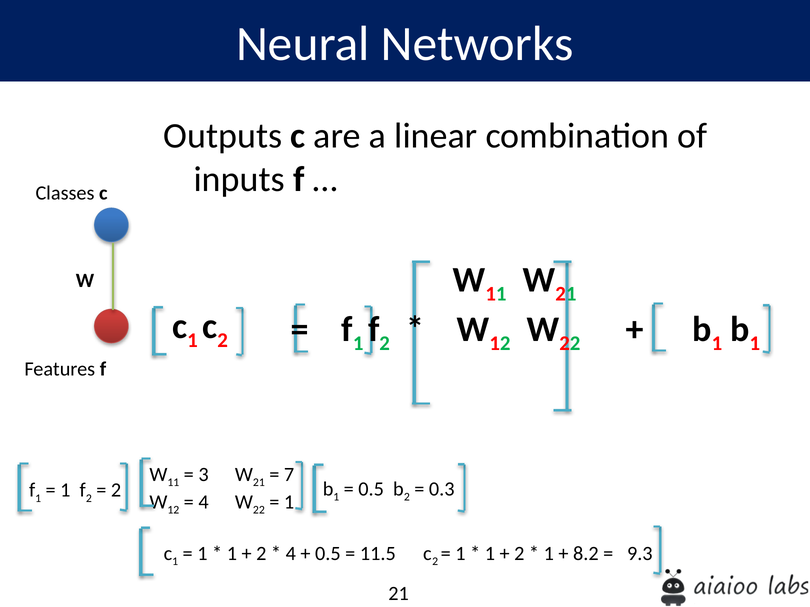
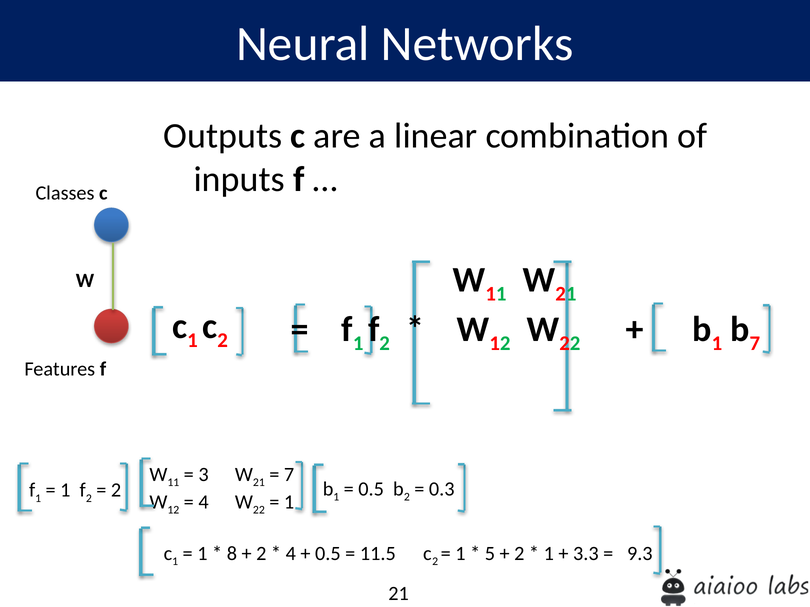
1: 1 -> 7 (755, 343)
1: 1 -> 8 (232, 554)
1: 1 -> 5 (490, 554)
8.2: 8.2 -> 3.3 (586, 554)
